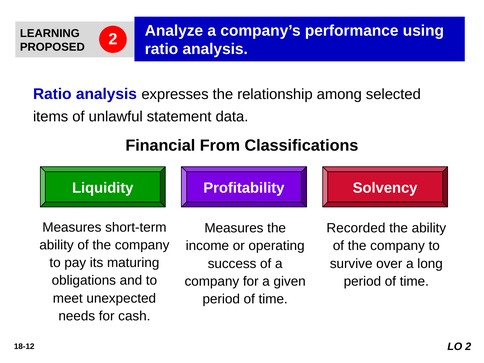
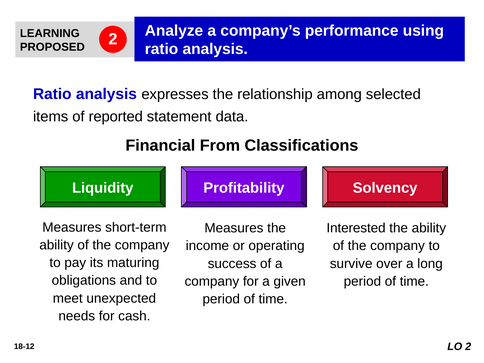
unlawful: unlawful -> reported (116, 117)
Recorded: Recorded -> Interested (356, 228)
